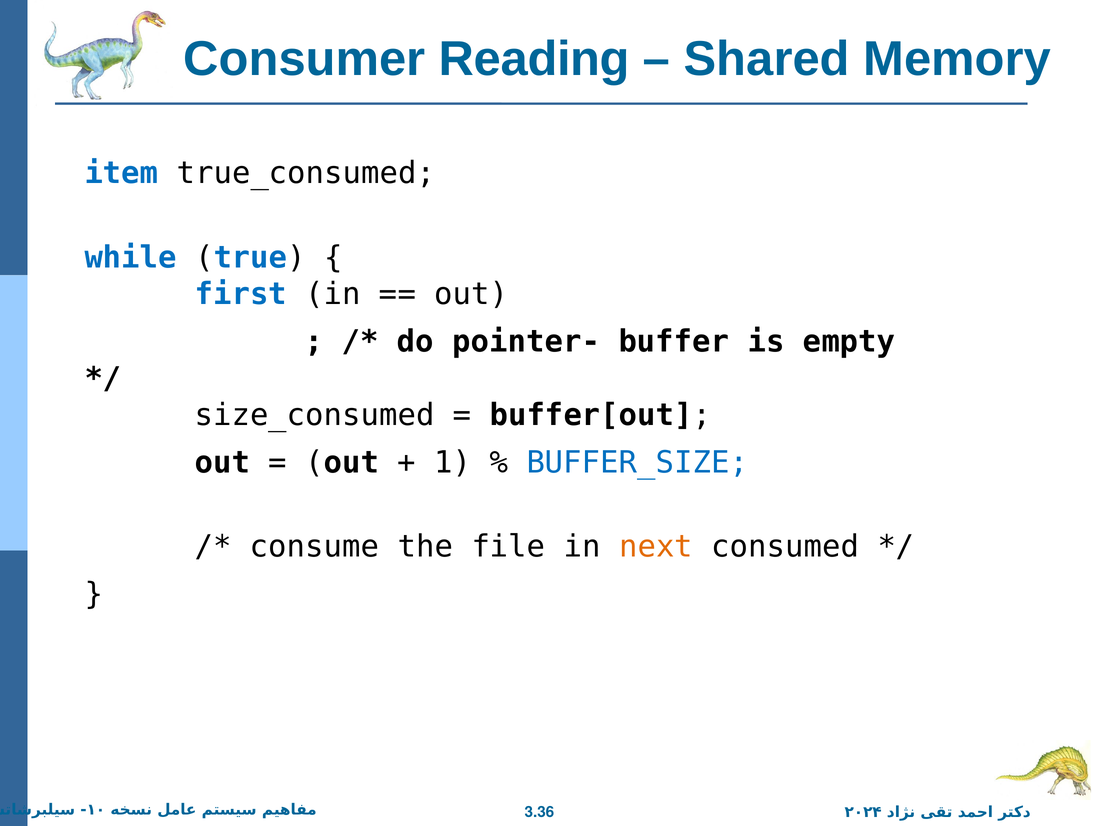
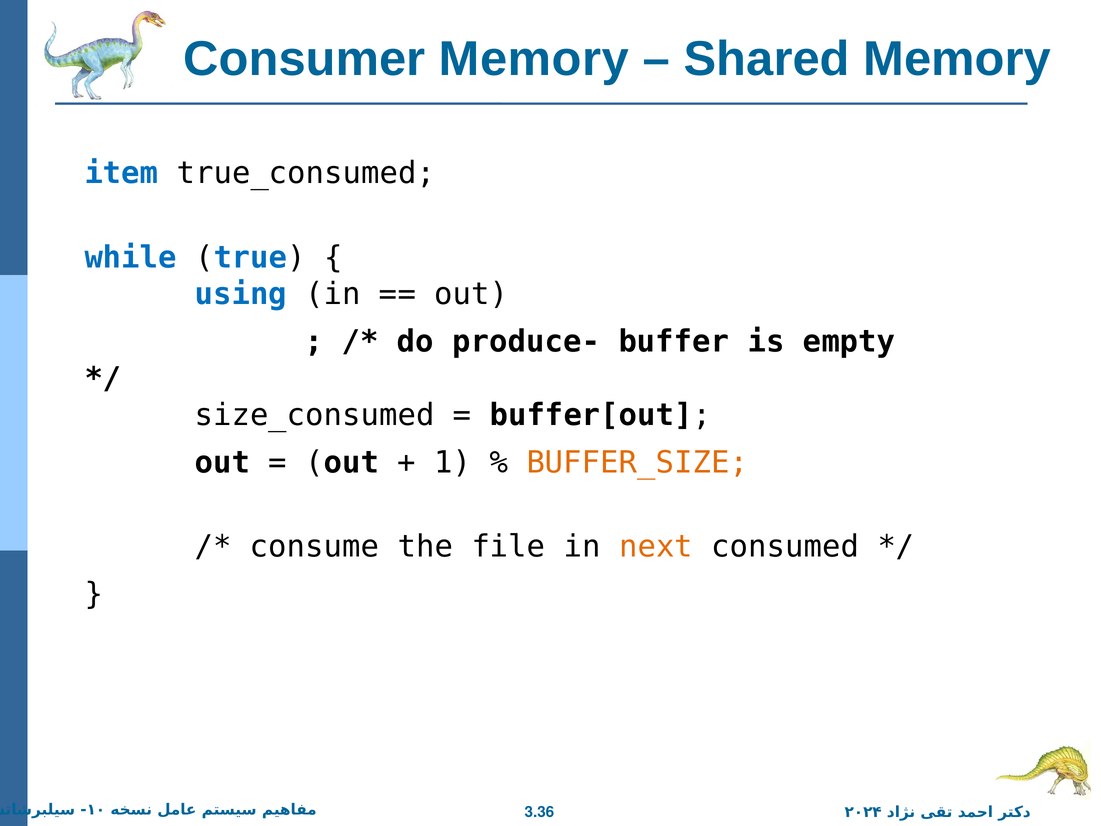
Consumer Reading: Reading -> Memory (534, 59)
first: first -> using (241, 294)
pointer-: pointer- -> produce- (526, 342)
BUFFER_SIZE colour: blue -> orange (637, 462)
